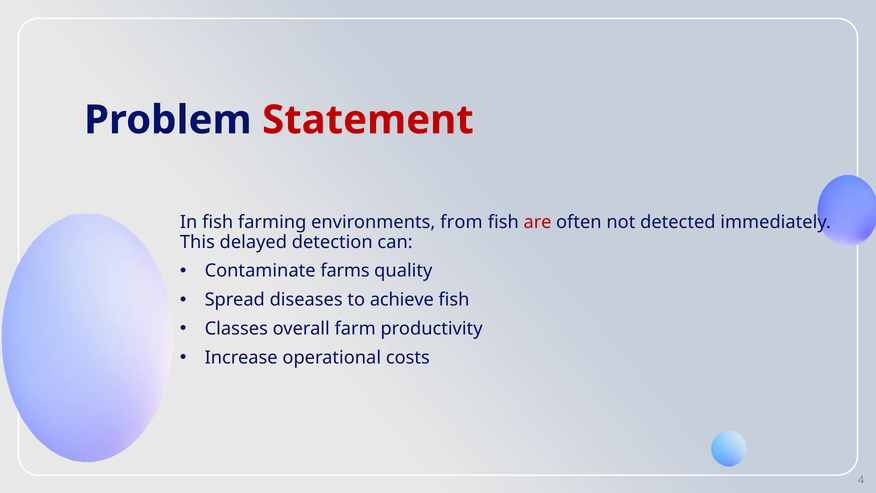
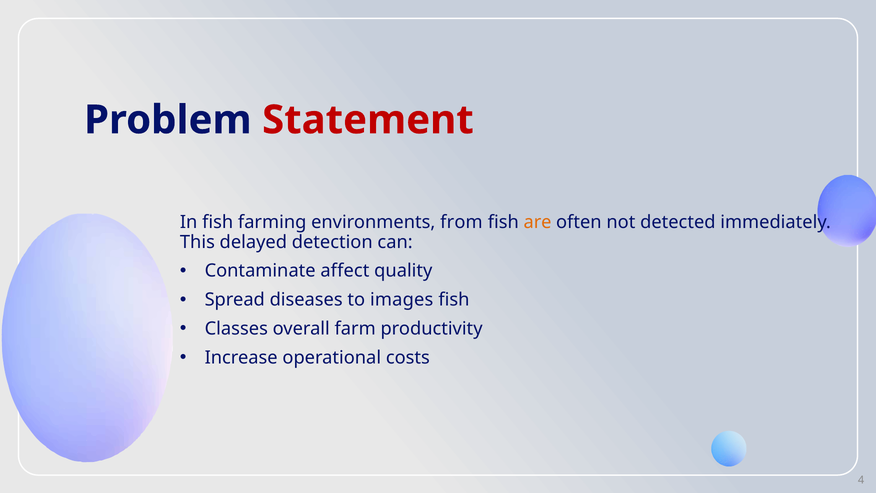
are colour: red -> orange (538, 222)
farms: farms -> affect (345, 271)
achieve: achieve -> images (402, 300)
